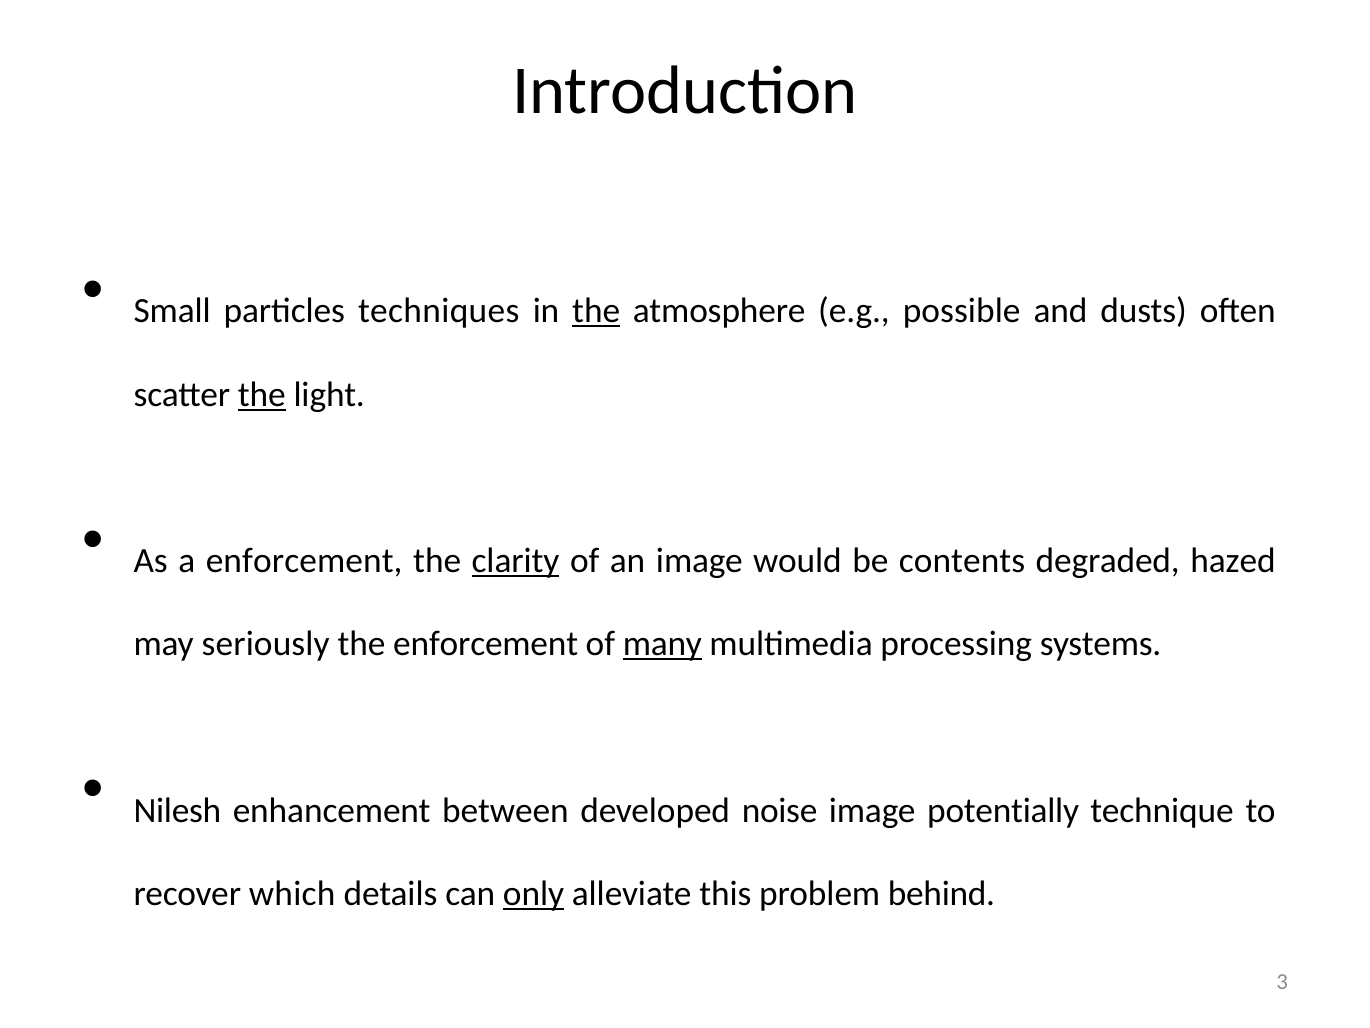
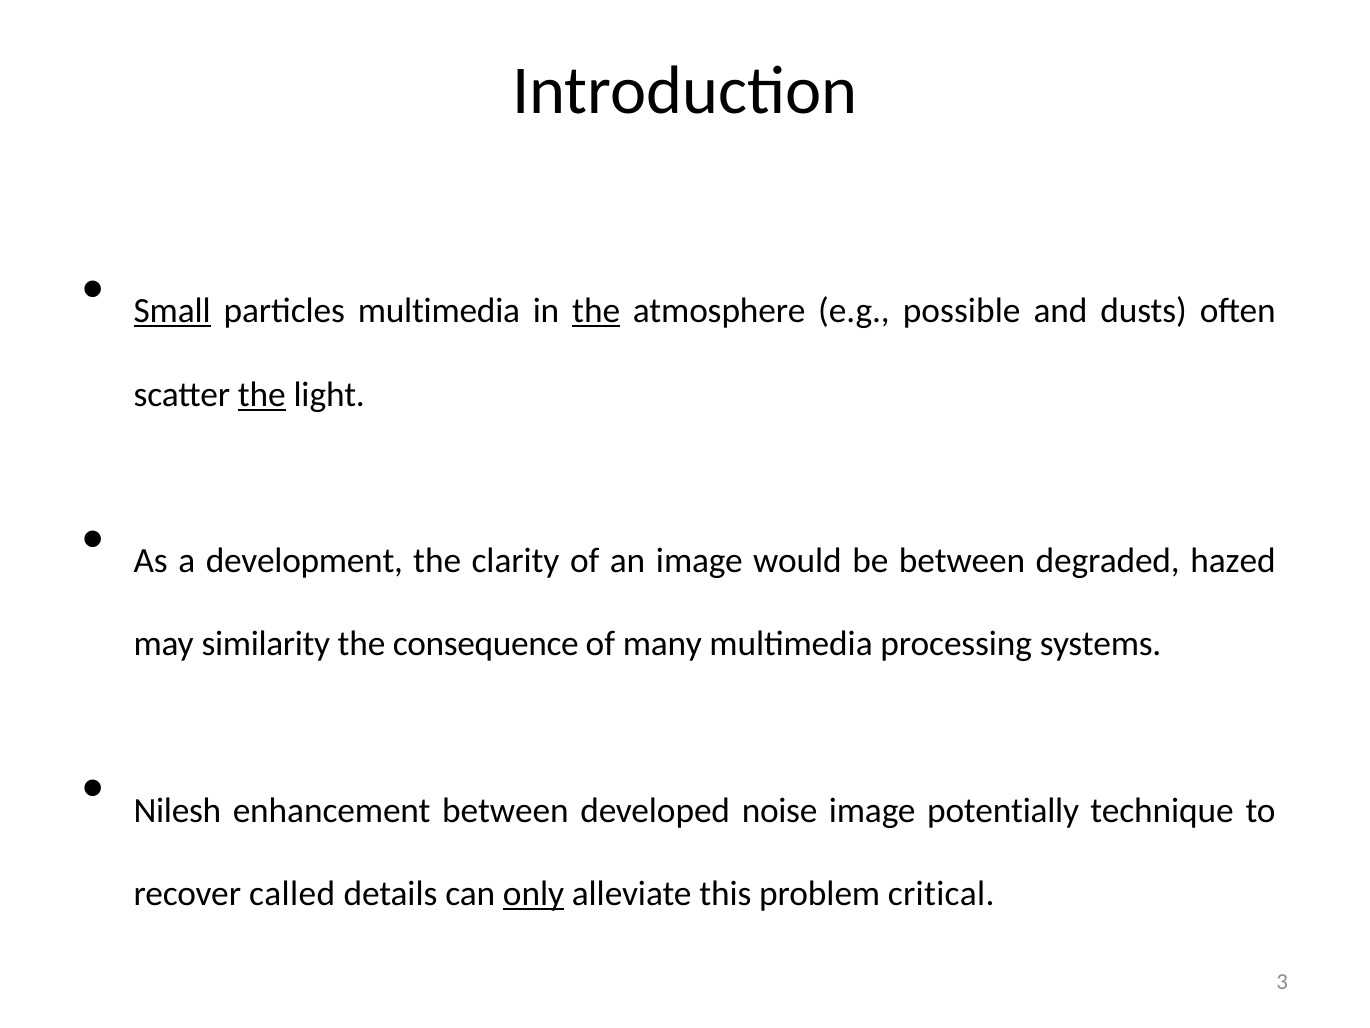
Small underline: none -> present (172, 311)
particles techniques: techniques -> multimedia (439, 311)
a enforcement: enforcement -> development (304, 561)
clarity underline: present -> none (516, 561)
be contents: contents -> between (962, 561)
seriously: seriously -> similarity (266, 644)
the enforcement: enforcement -> consequence (486, 644)
many underline: present -> none (662, 644)
which: which -> called (292, 893)
behind: behind -> critical (941, 893)
